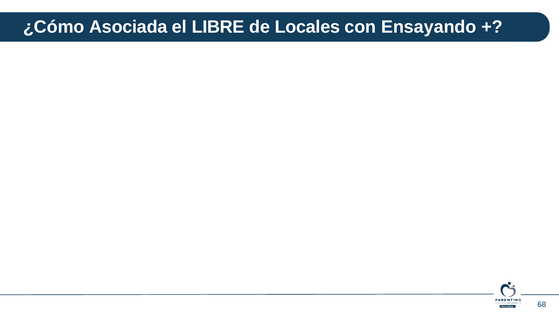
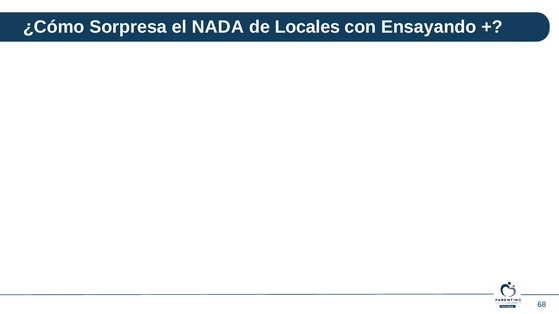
Asociada: Asociada -> Sorpresa (128, 27)
LIBRE: LIBRE -> NADA (218, 27)
